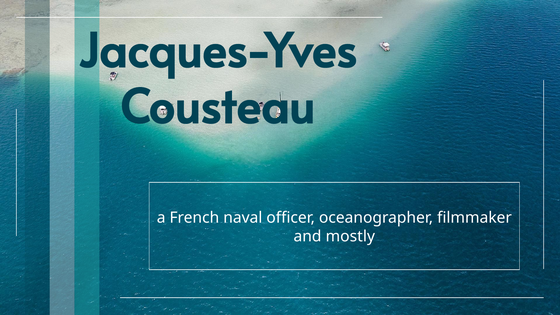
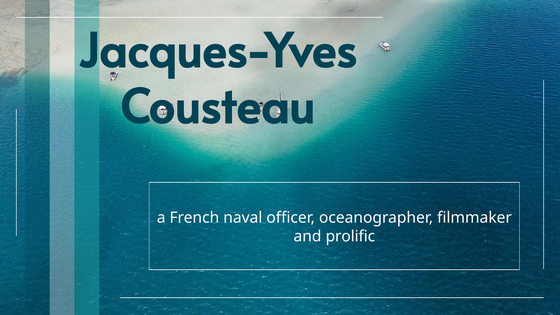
mostly: mostly -> prolific (350, 236)
